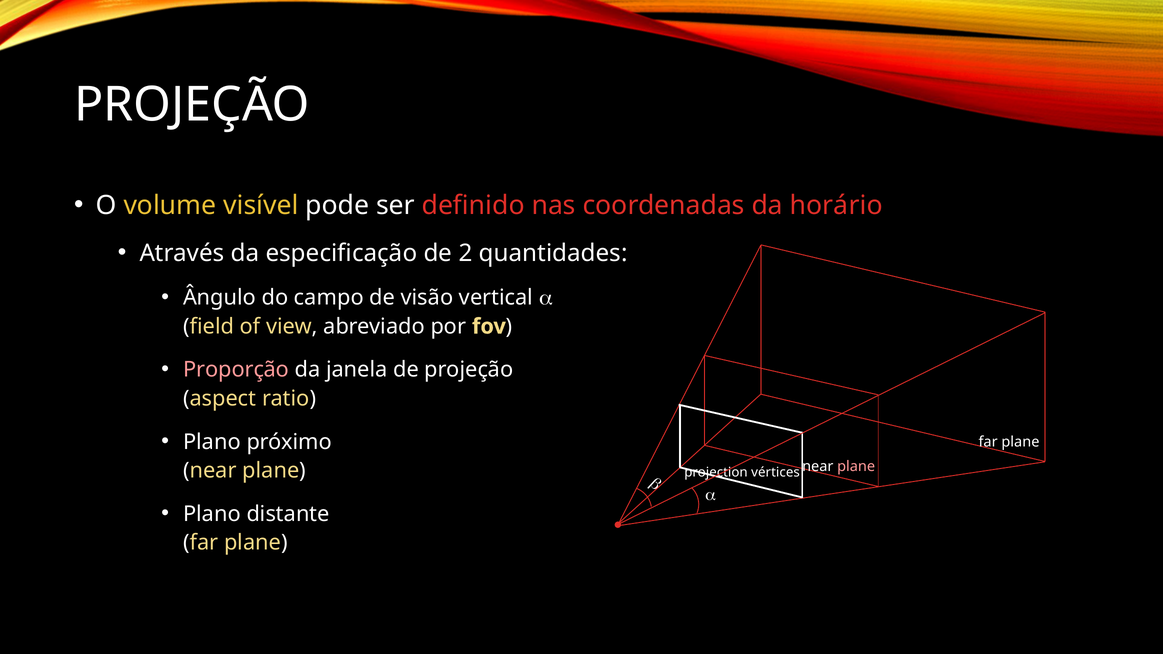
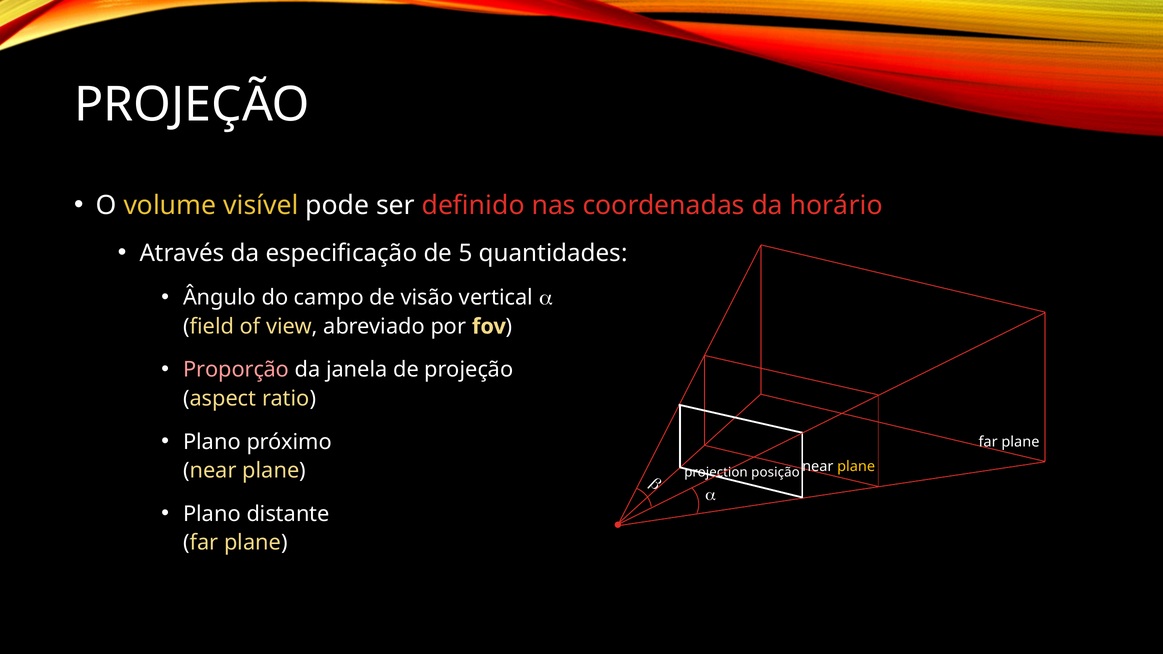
2: 2 -> 5 (465, 253)
plane colour: pink -> yellow (856, 466)
vértices: vértices -> posição (775, 472)
